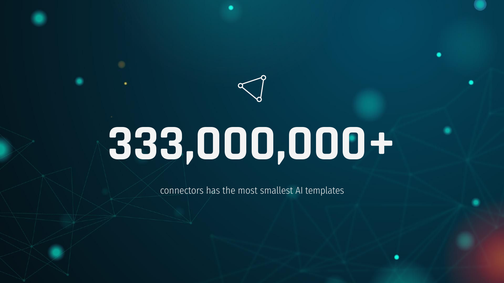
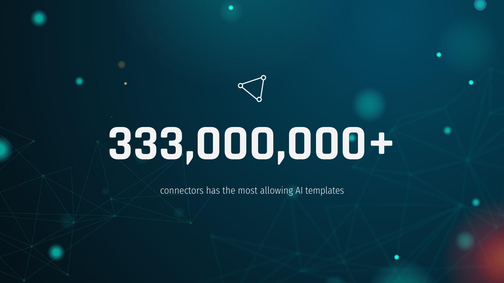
smallest: smallest -> allowing (277, 191)
